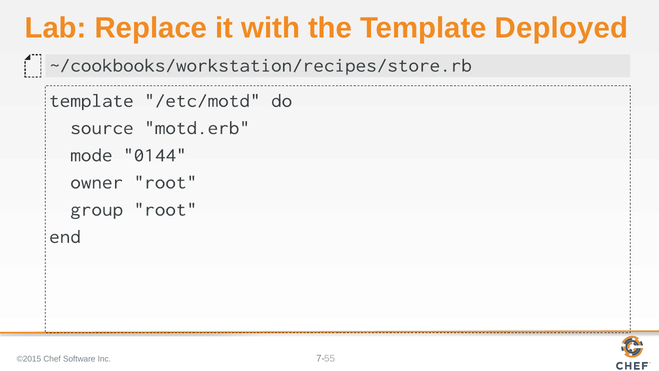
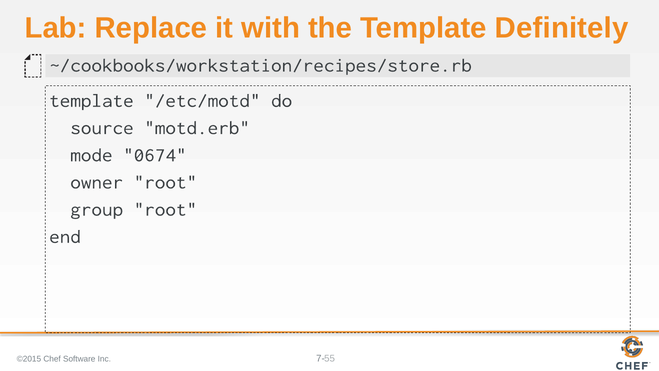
Deployed: Deployed -> Definitely (562, 28)
0144: 0144 -> 0674 (155, 155)
